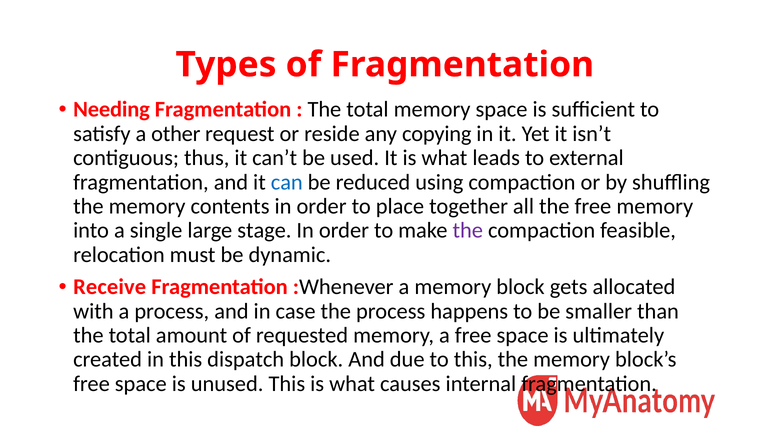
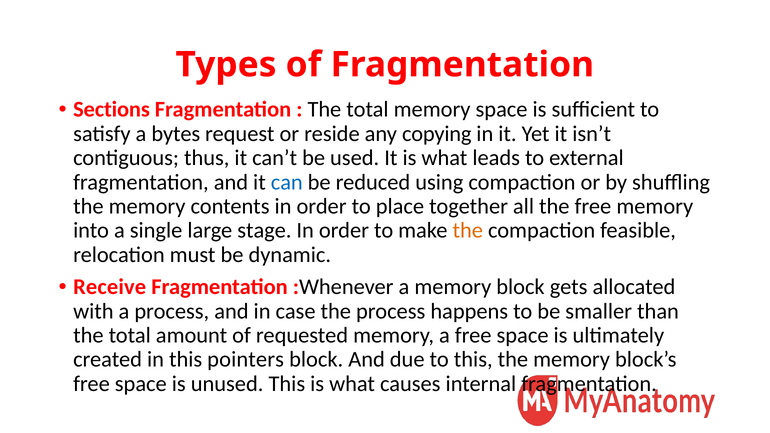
Needing: Needing -> Sections (111, 110)
other: other -> bytes (176, 134)
the colour: purple -> orange (468, 231)
dispatch: dispatch -> pointers (246, 360)
